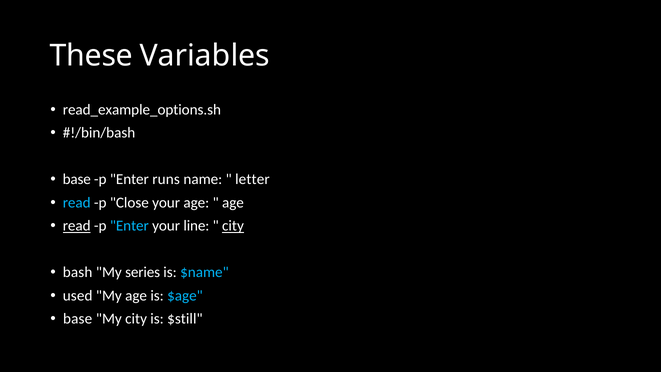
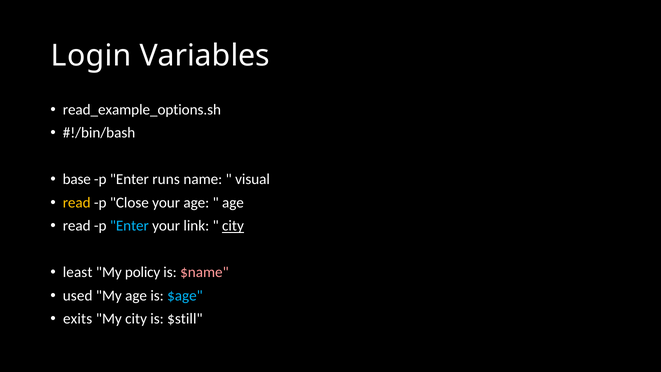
These: These -> Login (91, 56)
letter: letter -> visual (253, 179)
read colour: light blue -> yellow (77, 202)
read underline: present -> none (77, 226)
line: line -> link (196, 226)
bash: bash -> least (78, 272)
series: series -> policy (143, 272)
$name colour: light blue -> pink (204, 272)
base: base -> exits (78, 319)
